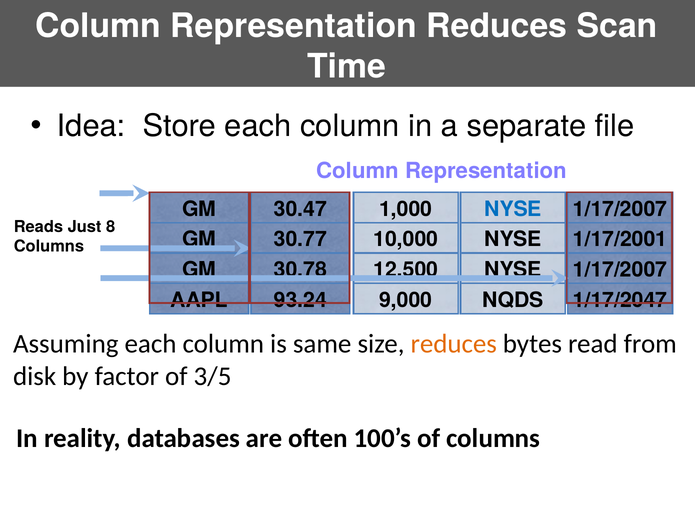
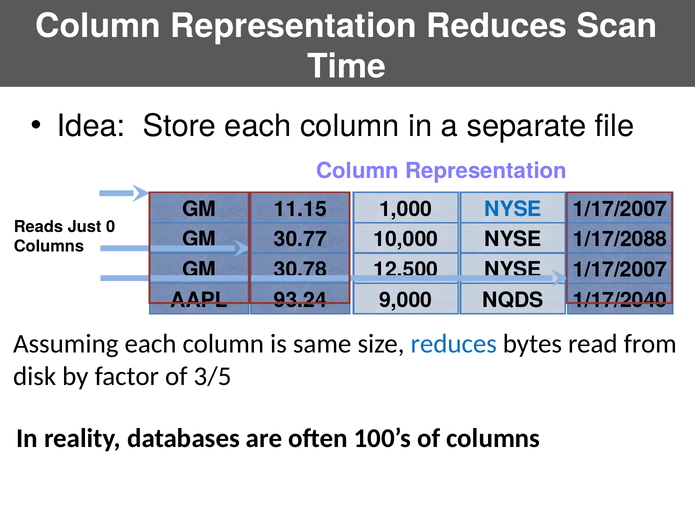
30.47: 30.47 -> 11.15 (300, 209)
8: 8 -> 0 (111, 227)
1/17/2001: 1/17/2001 -> 1/17/2088 (620, 240)
1/17/2047: 1/17/2047 -> 1/17/2040 (620, 300)
reduces colour: orange -> blue (454, 344)
